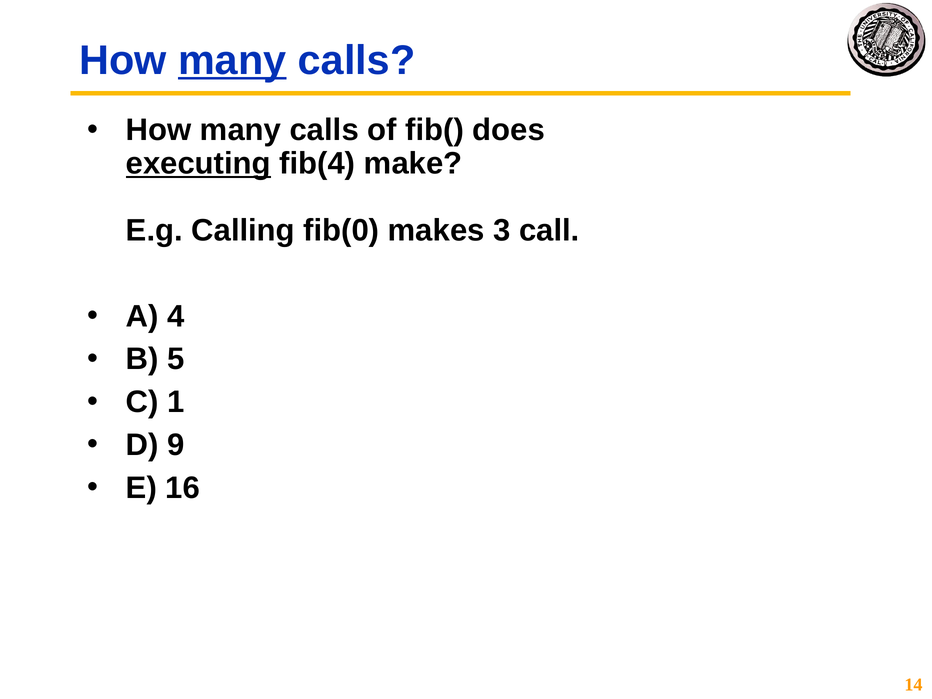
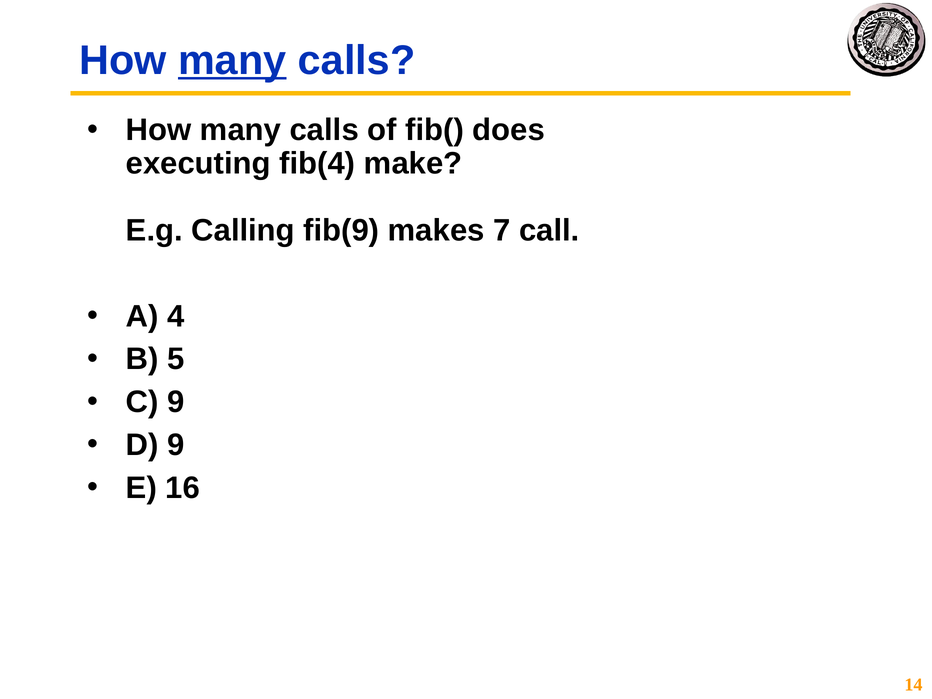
executing underline: present -> none (198, 164)
fib(0: fib(0 -> fib(9 (341, 231)
3: 3 -> 7 (502, 231)
C 1: 1 -> 9 (176, 402)
